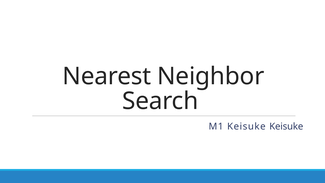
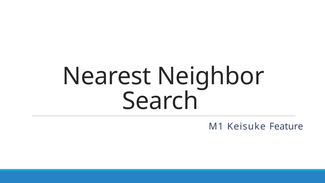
Keisuke Keisuke: Keisuke -> Feature (286, 126)
